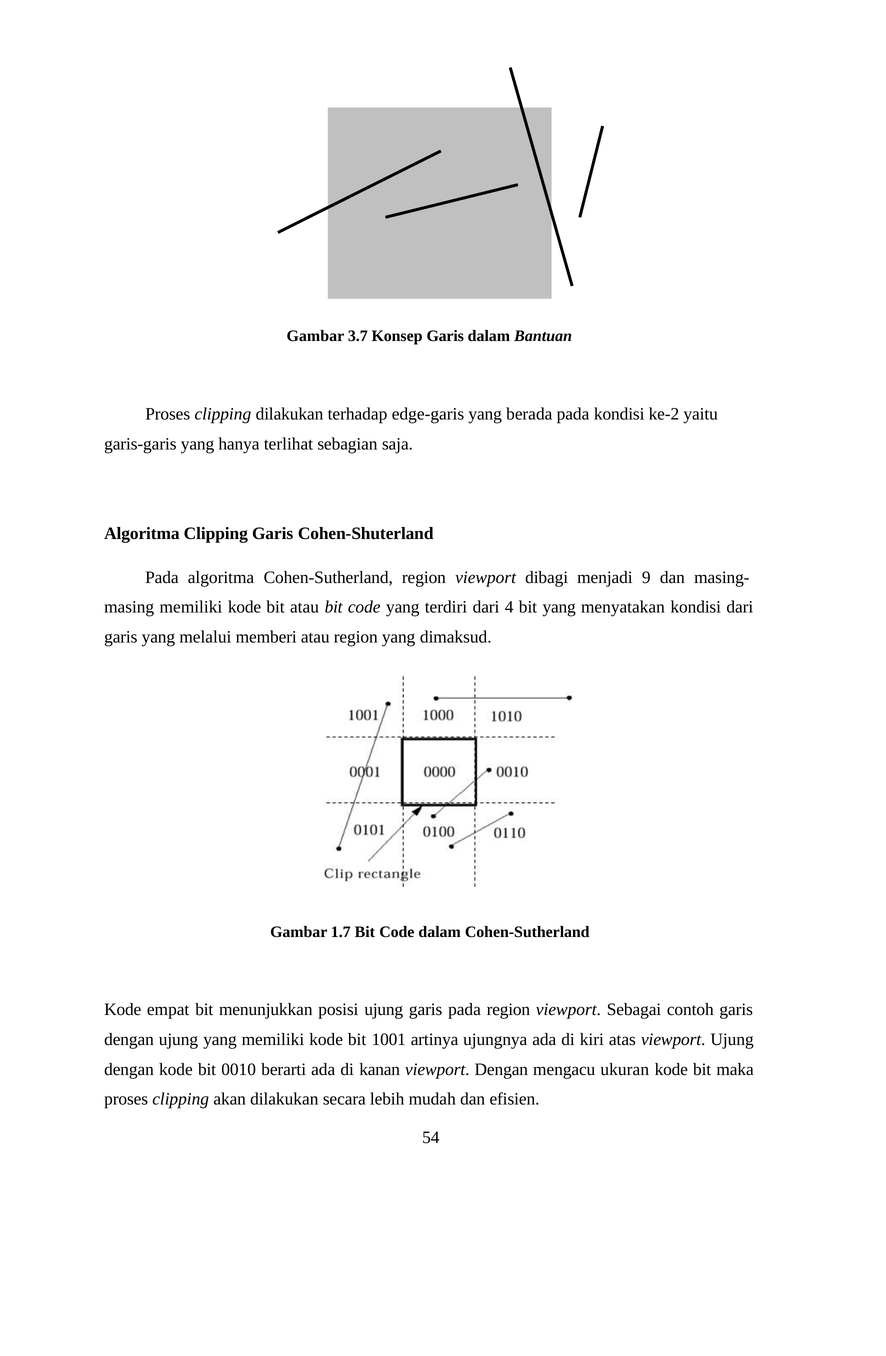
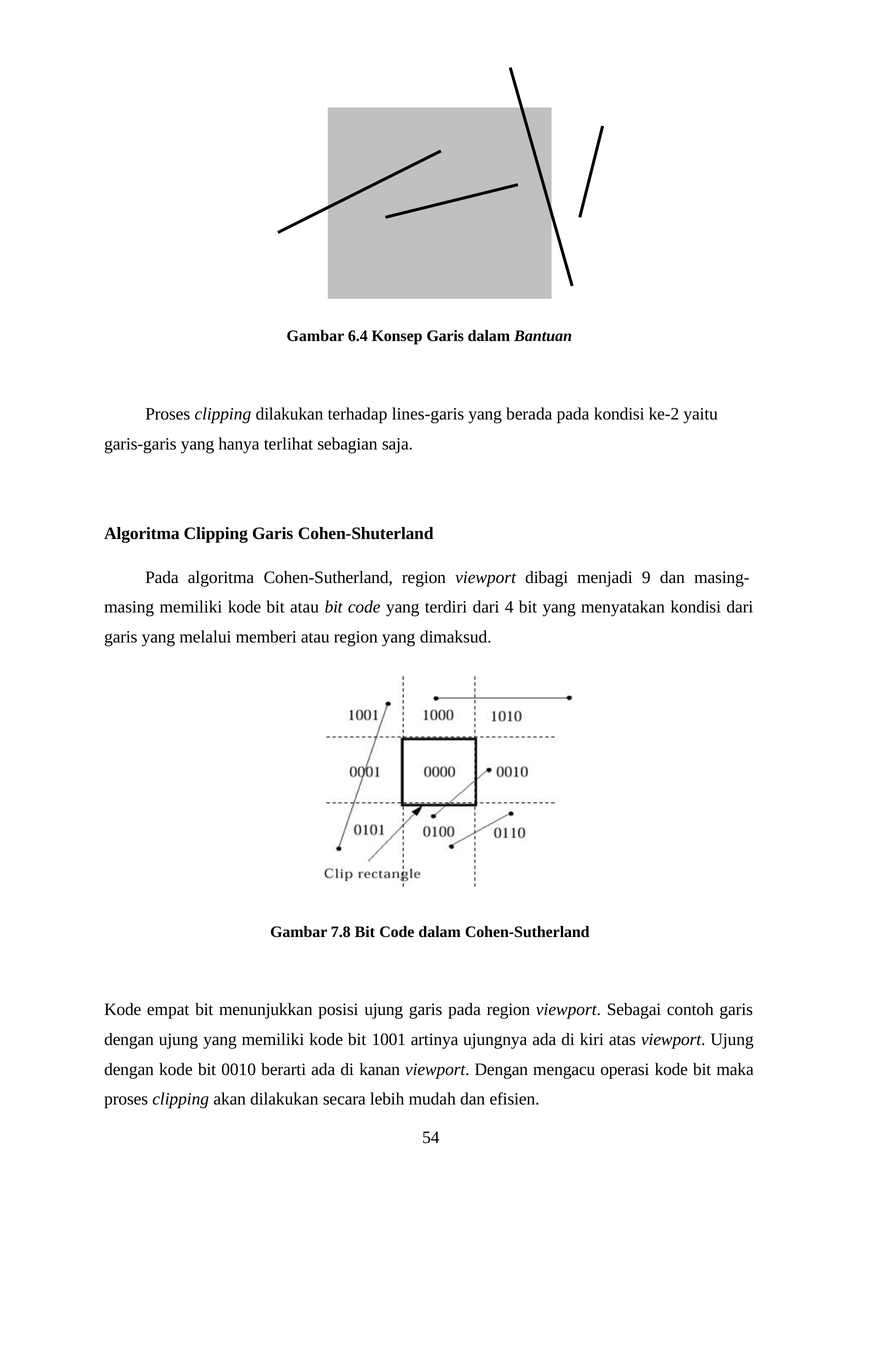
3.7: 3.7 -> 6.4 (358, 336)
edge-garis: edge-garis -> lines-garis (428, 414)
1.7: 1.7 -> 7.8 (341, 931)
ukuran: ukuran -> operasi (625, 1069)
